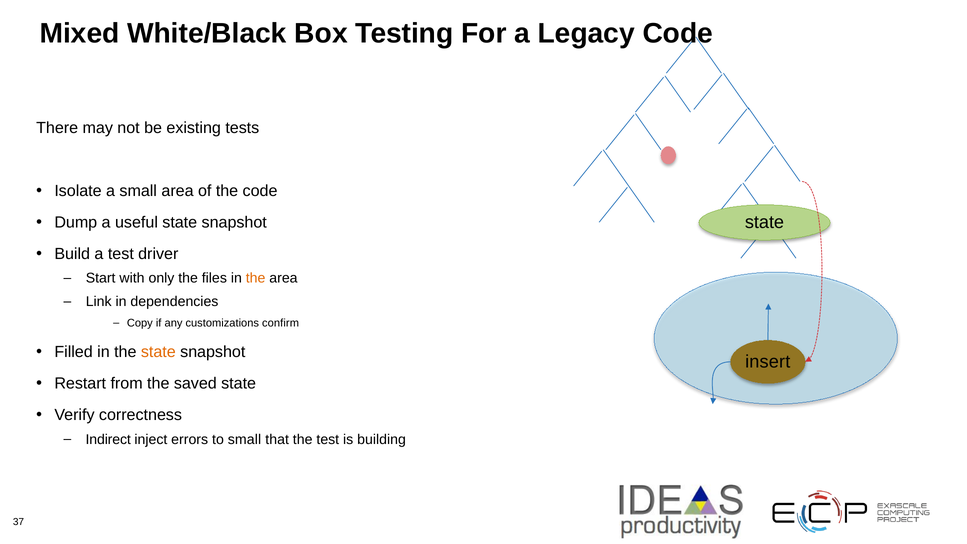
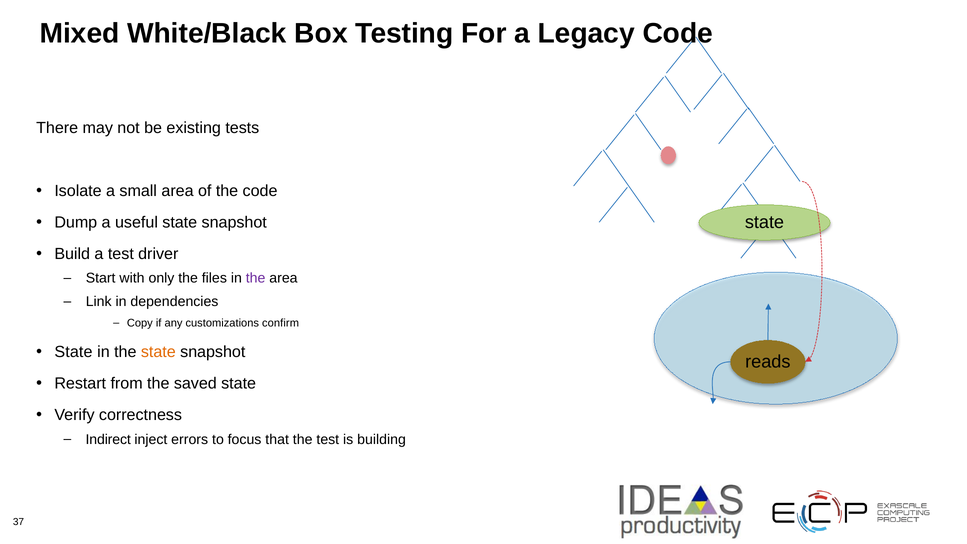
the colour: orange -> purple (256, 278)
Filled: Filled -> State (73, 352)
insert: insert -> reads (768, 362)
to small: small -> focus (245, 440)
